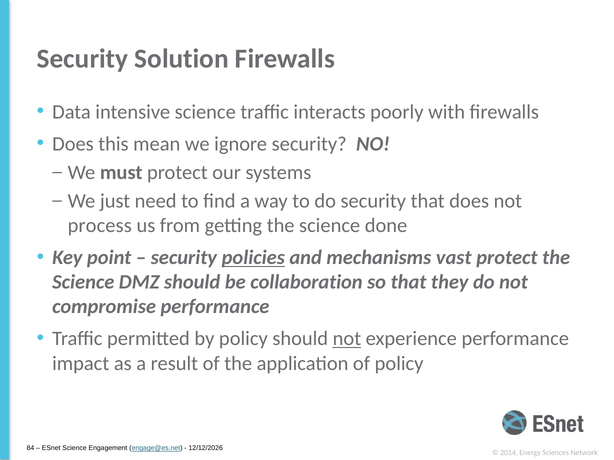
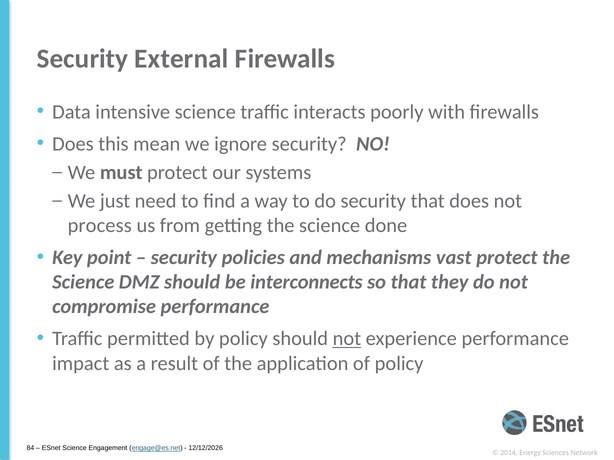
Solution: Solution -> External (182, 59)
policies underline: present -> none (253, 258)
collaboration: collaboration -> interconnects (307, 283)
